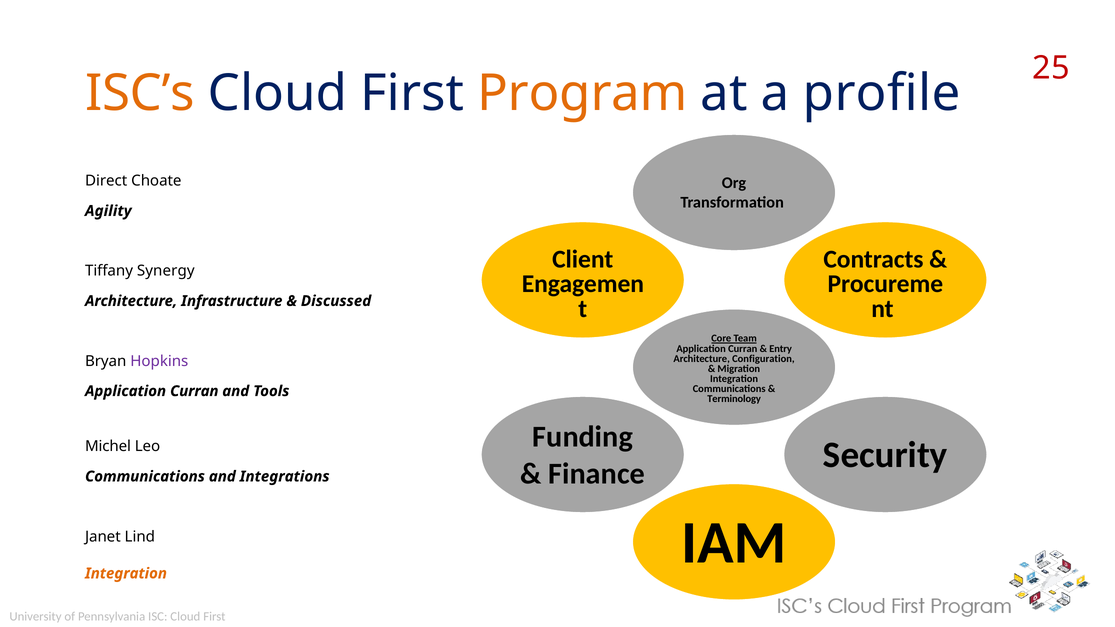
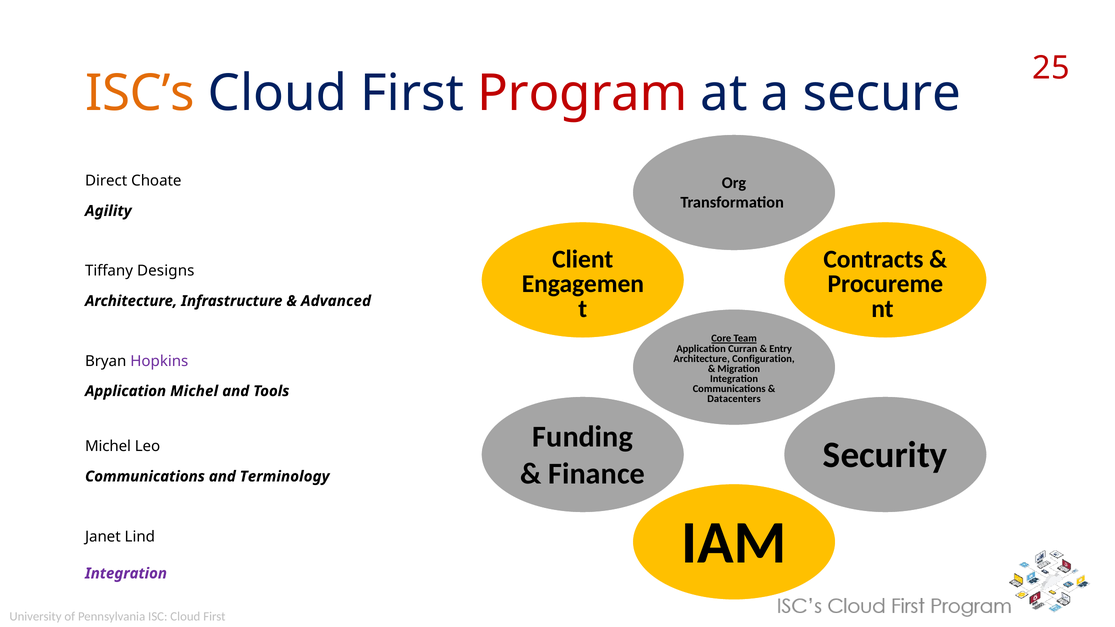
Program colour: orange -> red (582, 94)
profile: profile -> secure (882, 94)
Synergy: Synergy -> Designs (166, 271)
Discussed: Discussed -> Advanced (336, 301)
Curran: Curran -> Michel (194, 391)
Terminology: Terminology -> Datacenters (734, 399)
Integrations: Integrations -> Terminology (285, 477)
Integration colour: orange -> purple (126, 574)
